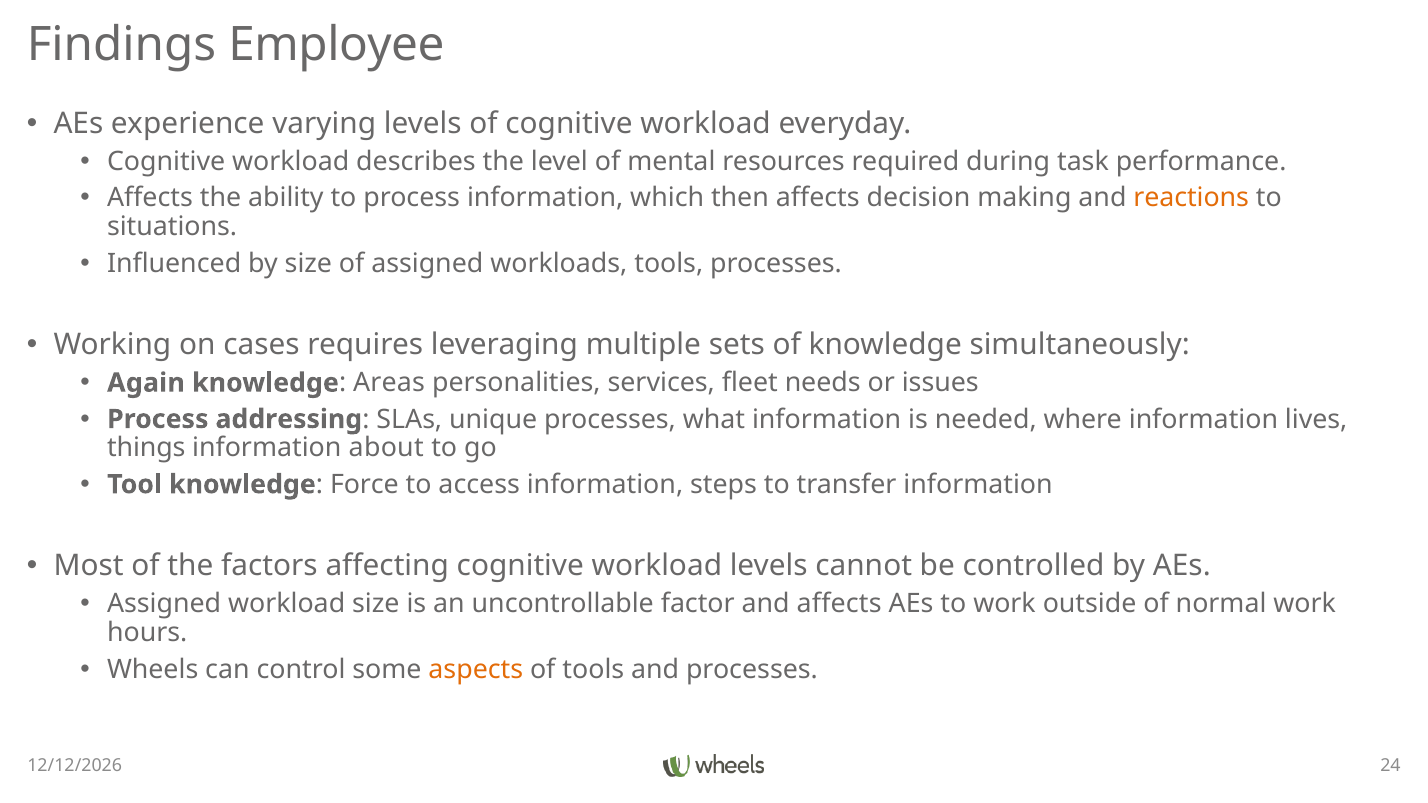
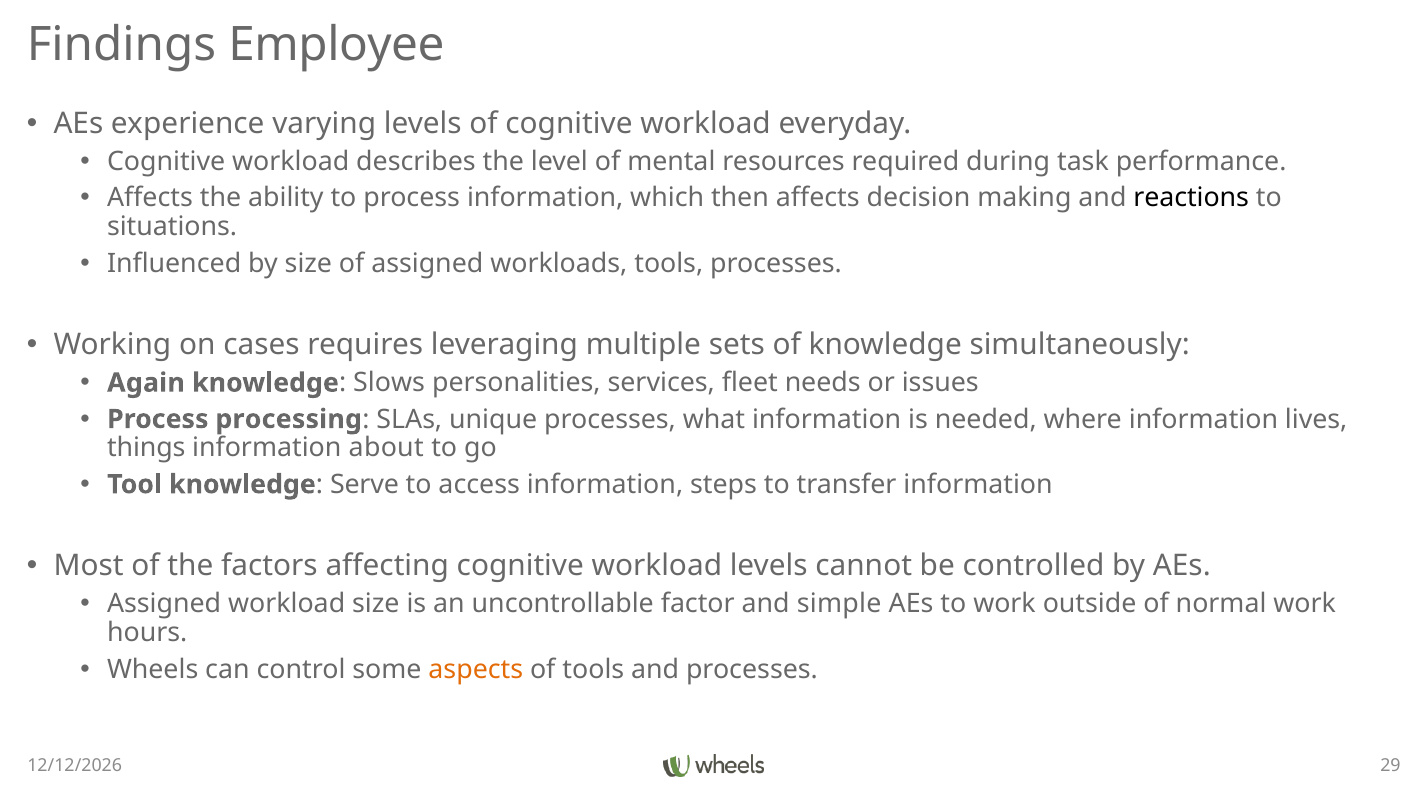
reactions colour: orange -> black (1191, 198)
Areas: Areas -> Slows (389, 383)
addressing: addressing -> processing (289, 419)
Force: Force -> Serve (364, 485)
and affects: affects -> simple (839, 604)
24: 24 -> 29 (1390, 766)
